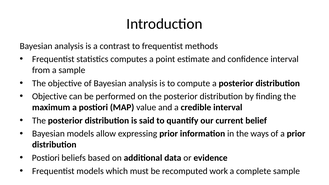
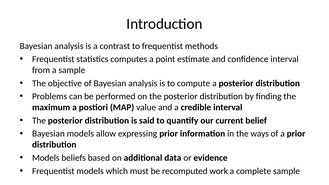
Objective: Objective -> Problems (50, 96)
Postiori: Postiori -> Models (46, 158)
